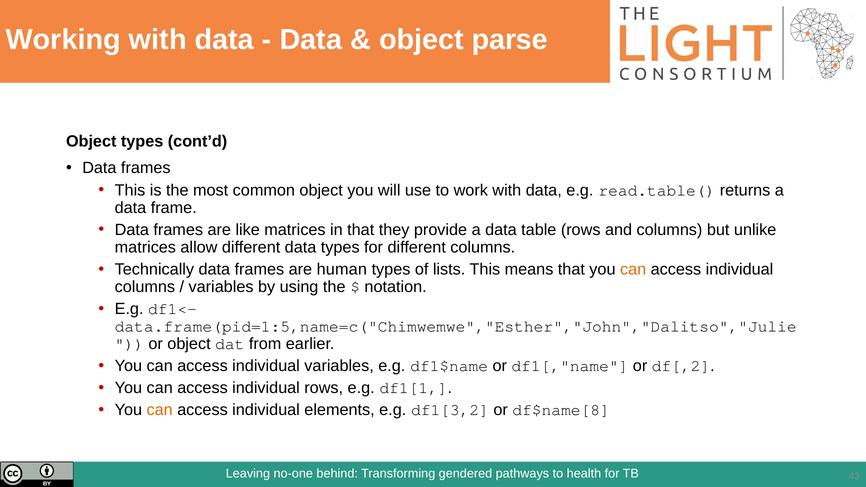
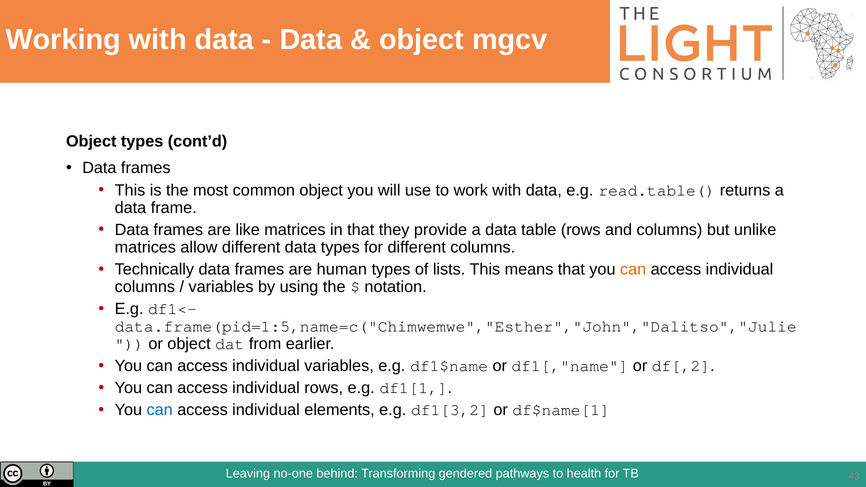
parse: parse -> mgcv (510, 39)
can colour: orange -> blue (160, 410)
df$name[8: df$name[8 -> df$name[1 (561, 410)
